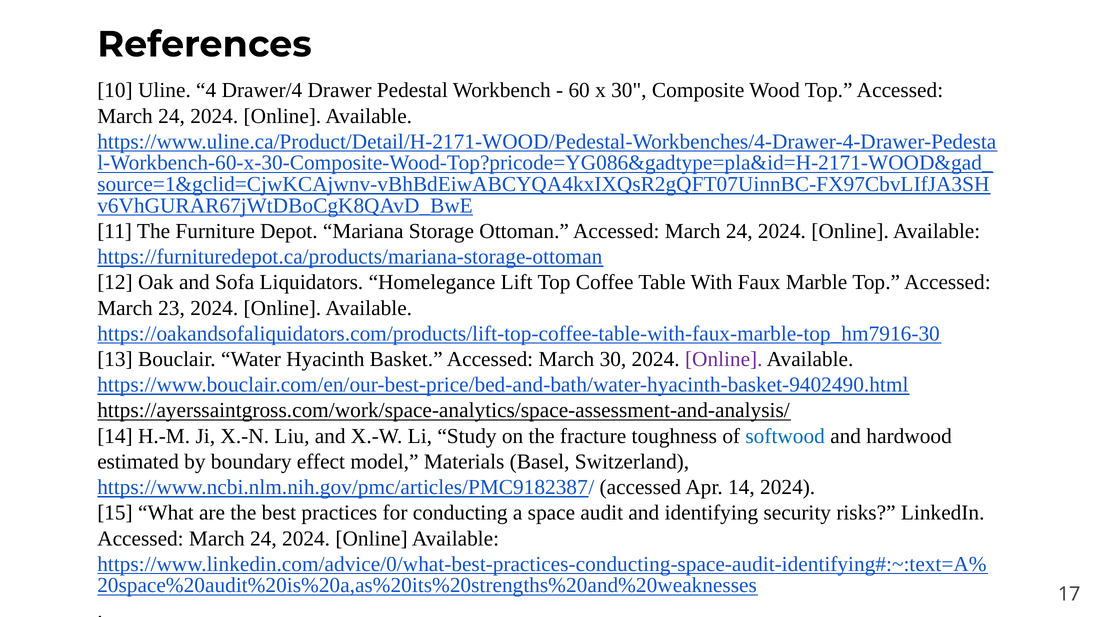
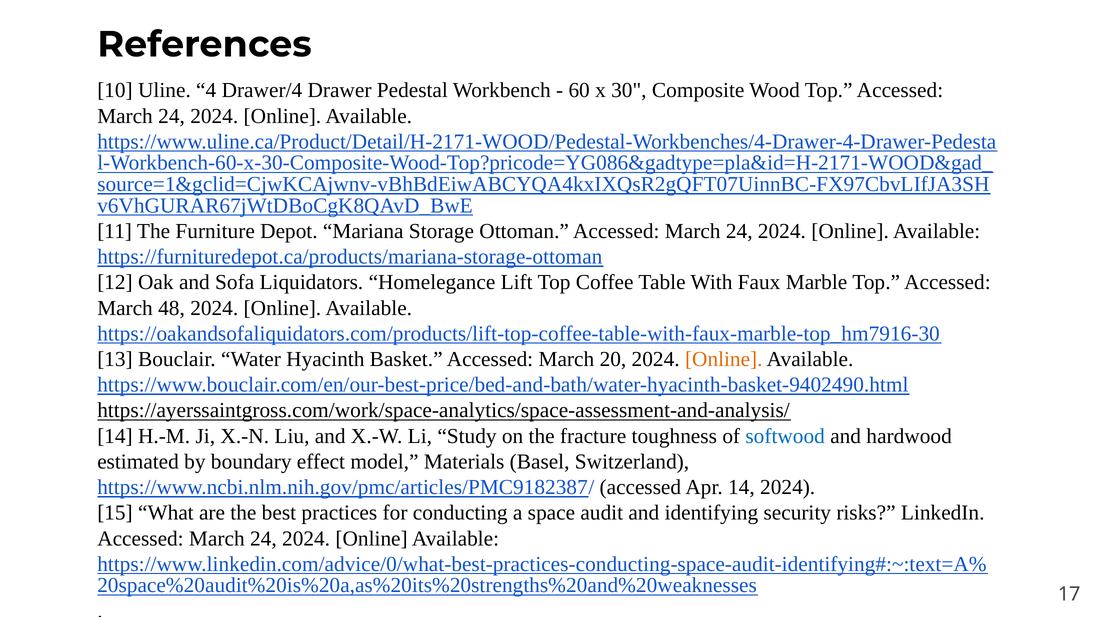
23: 23 -> 48 (172, 308)
March 30: 30 -> 20 (613, 359)
Online colour: purple -> orange (724, 359)
